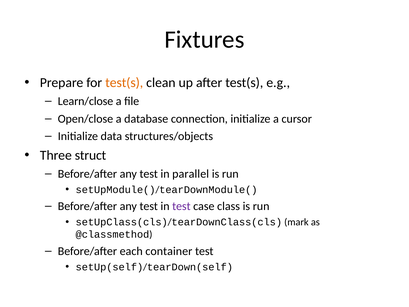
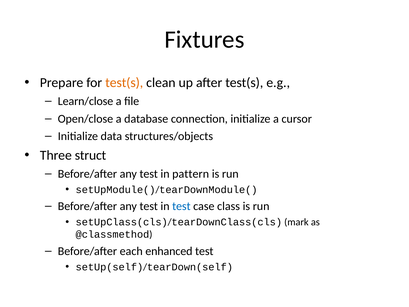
parallel: parallel -> pattern (191, 174)
test colour: purple -> blue (181, 206)
container: container -> enhanced (169, 251)
